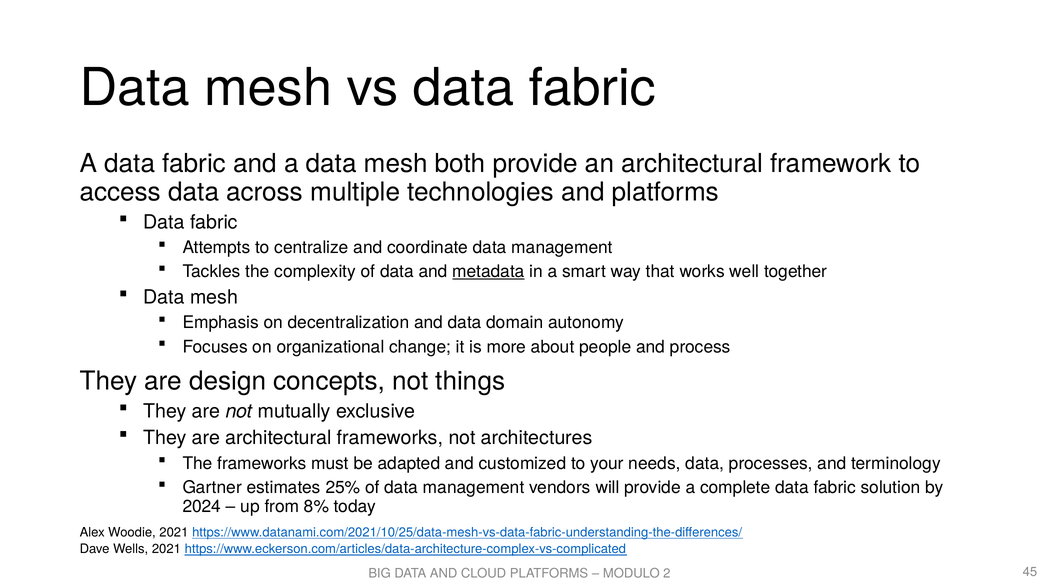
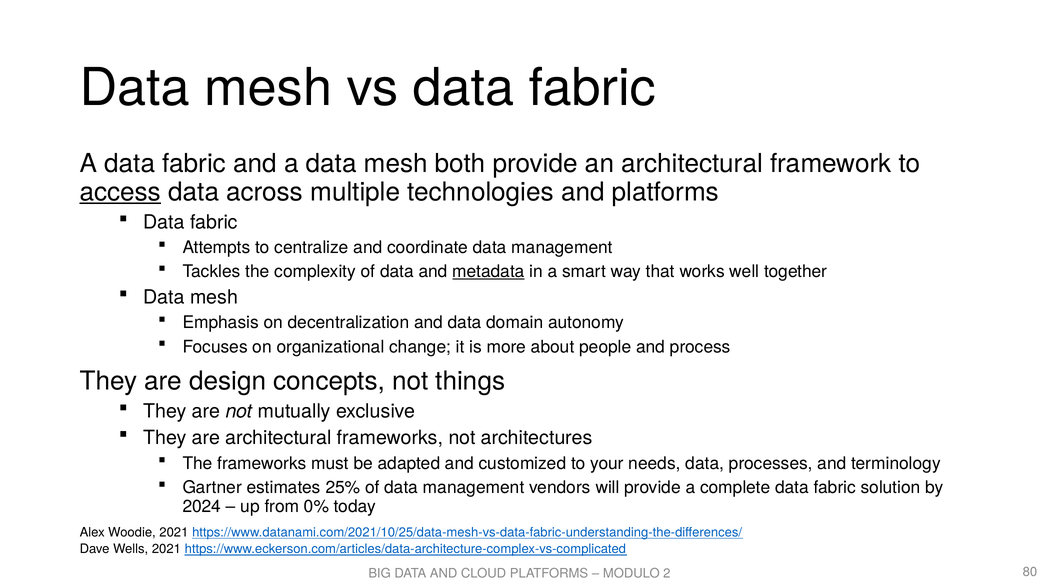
access underline: none -> present (120, 192)
8%: 8% -> 0% (316, 506)
45: 45 -> 80 (1030, 572)
